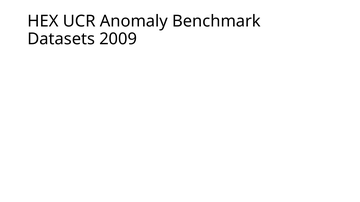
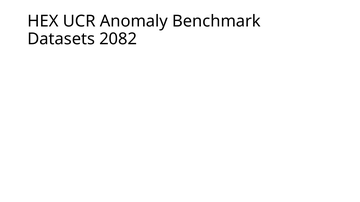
2009: 2009 -> 2082 (118, 39)
